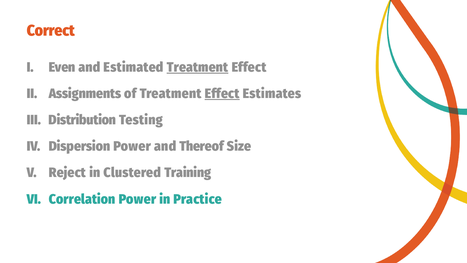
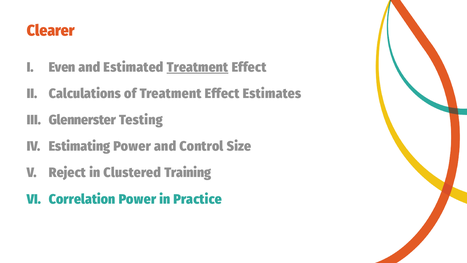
Correct: Correct -> Clearer (51, 31)
Assignments: Assignments -> Calculations (85, 94)
Effect underline: present -> none (222, 94)
Distribution: Distribution -> Glennerster (82, 120)
Dispersion: Dispersion -> Estimating (79, 146)
Thereof: Thereof -> Control (201, 146)
